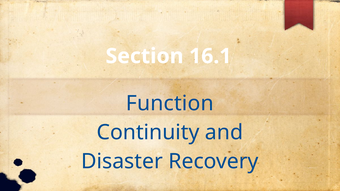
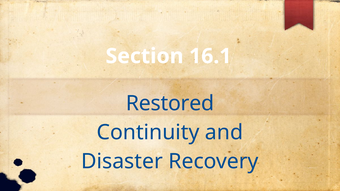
Function: Function -> Restored (170, 104)
